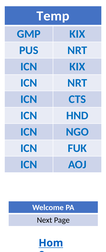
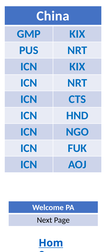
Temp: Temp -> China (53, 16)
